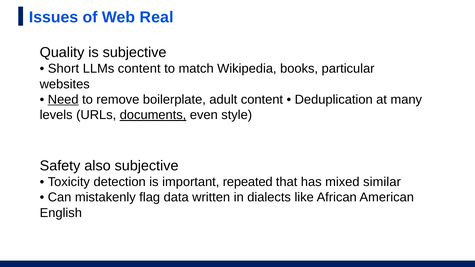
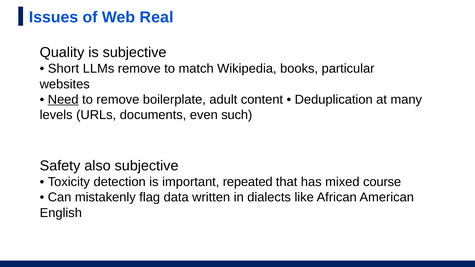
LLMs content: content -> remove (139, 69)
documents underline: present -> none (153, 115)
style: style -> such (237, 115)
similar: similar -> course (382, 182)
